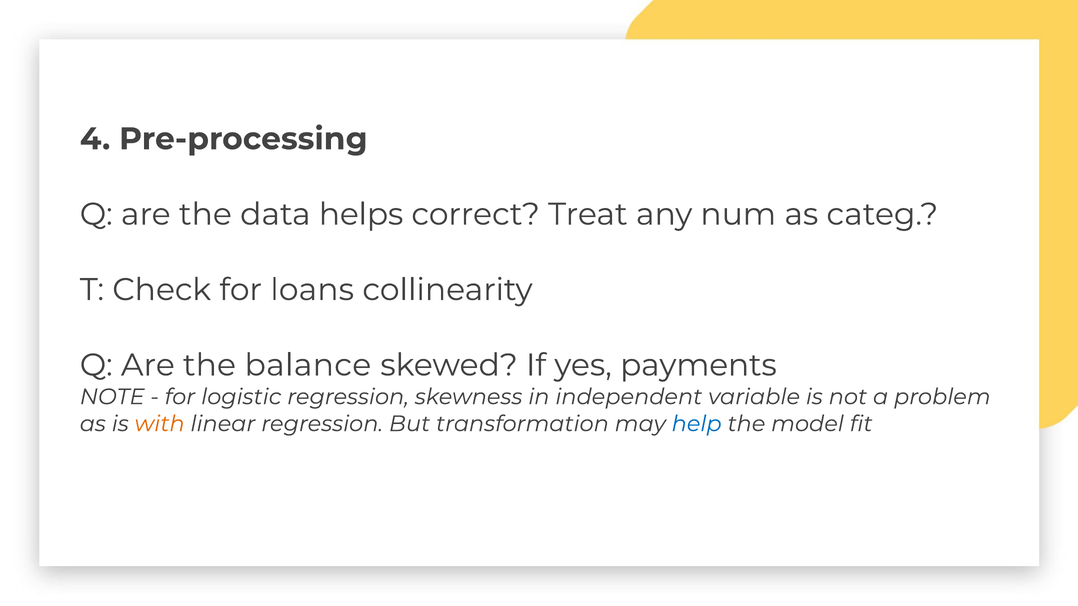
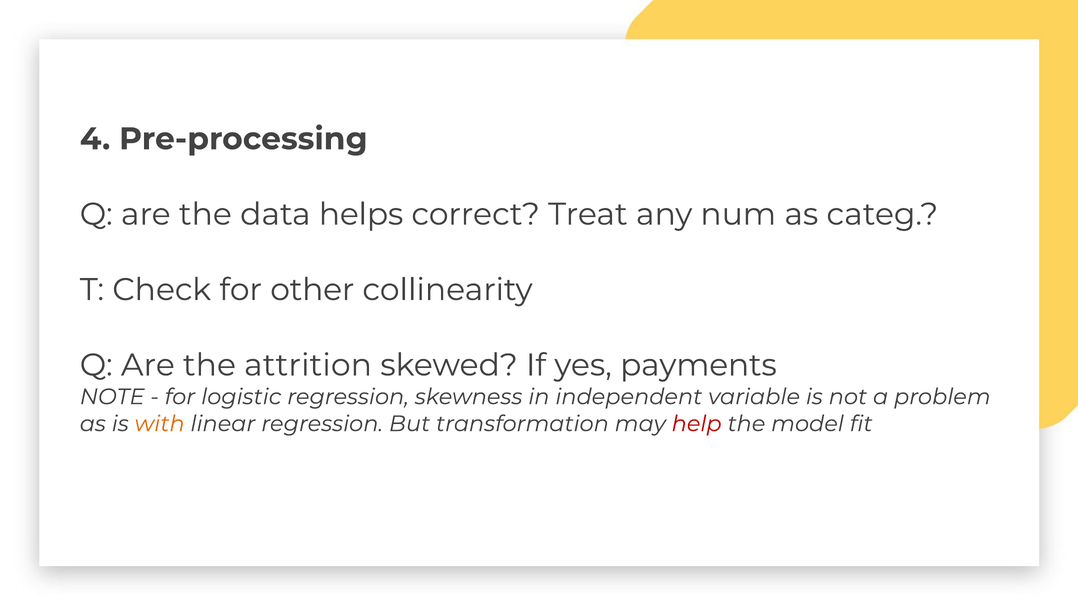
loans: loans -> other (312, 290)
balance: balance -> attrition (308, 365)
help colour: blue -> red (697, 424)
